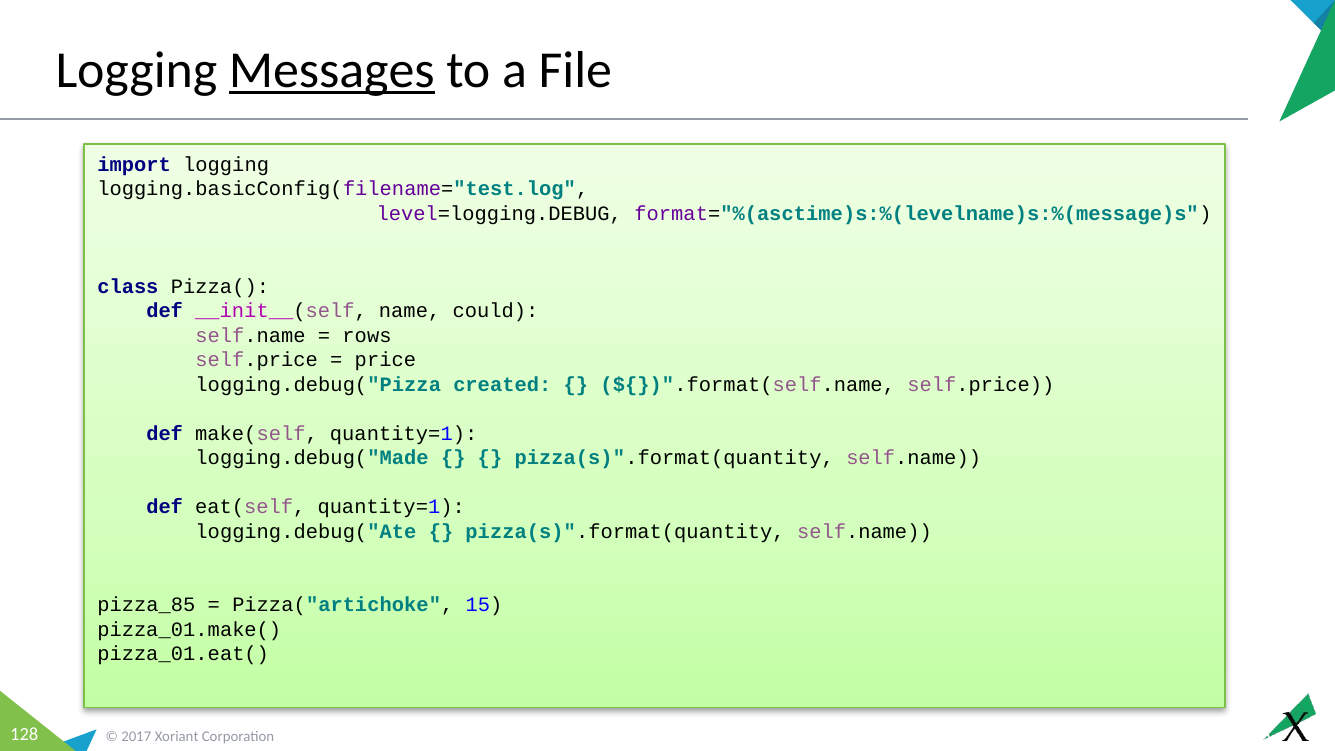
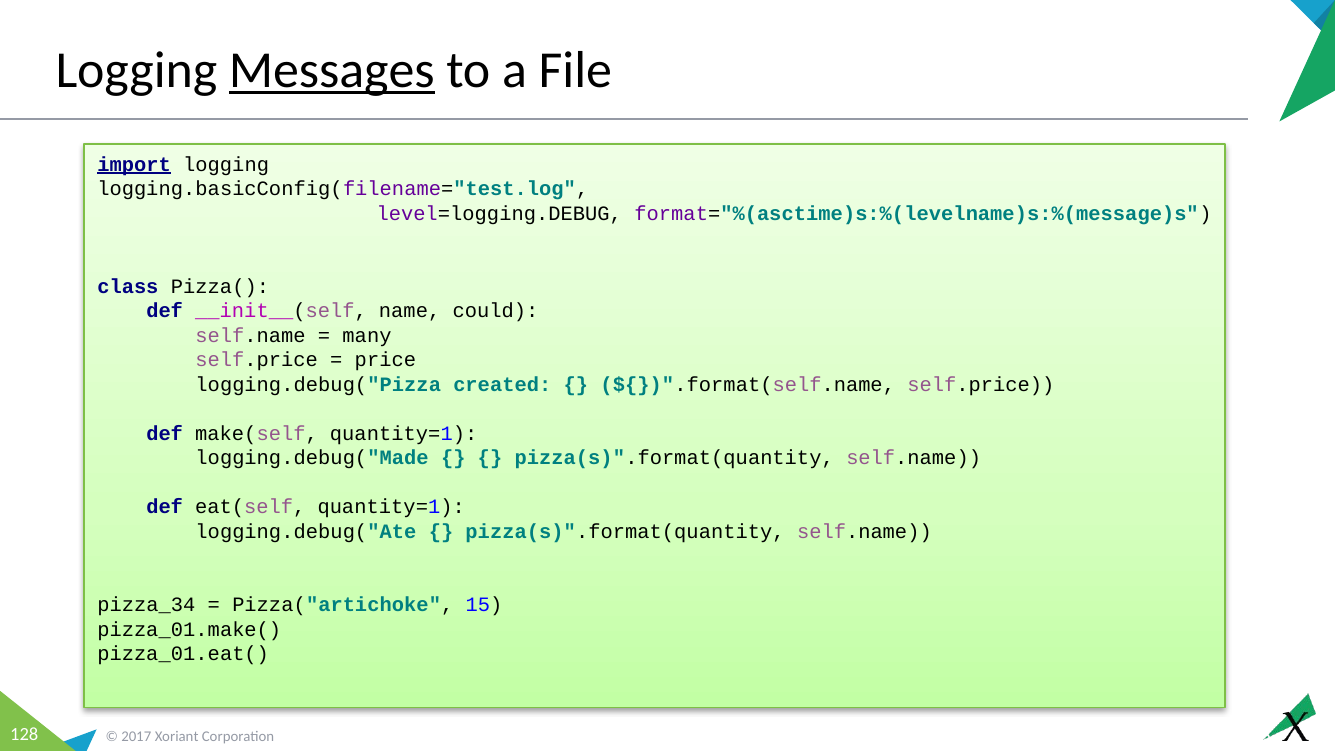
import underline: none -> present (134, 164)
rows: rows -> many (367, 336)
pizza_85: pizza_85 -> pizza_34 (146, 605)
